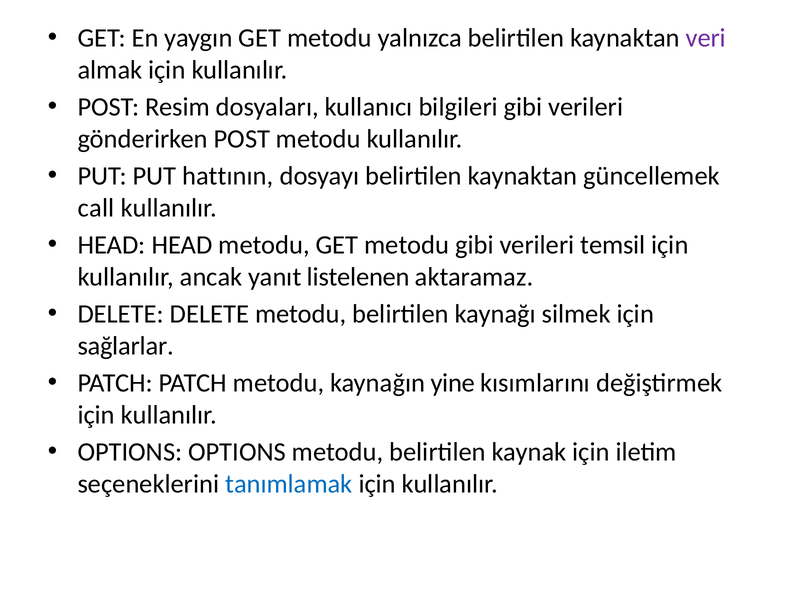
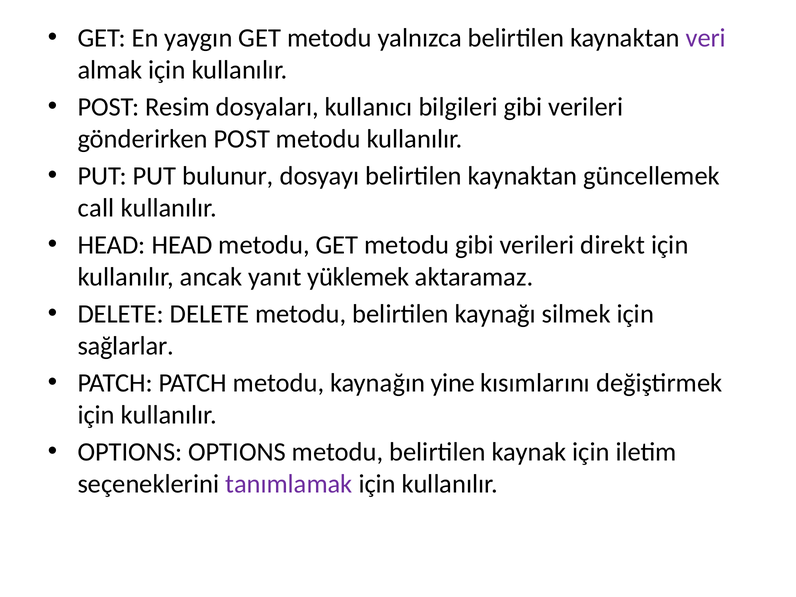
hattının: hattının -> bulunur (228, 176)
temsil: temsil -> direkt (613, 245)
listelenen: listelenen -> yüklemek (358, 277)
tanımlamak colour: blue -> purple (289, 484)
